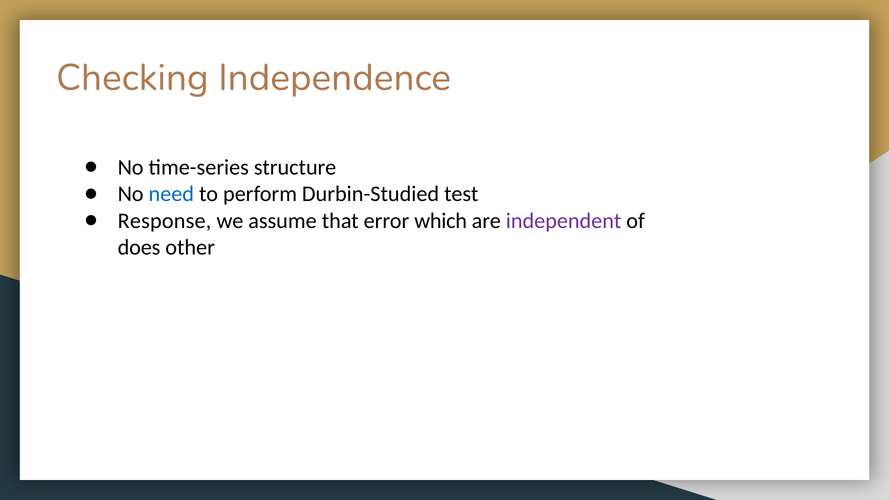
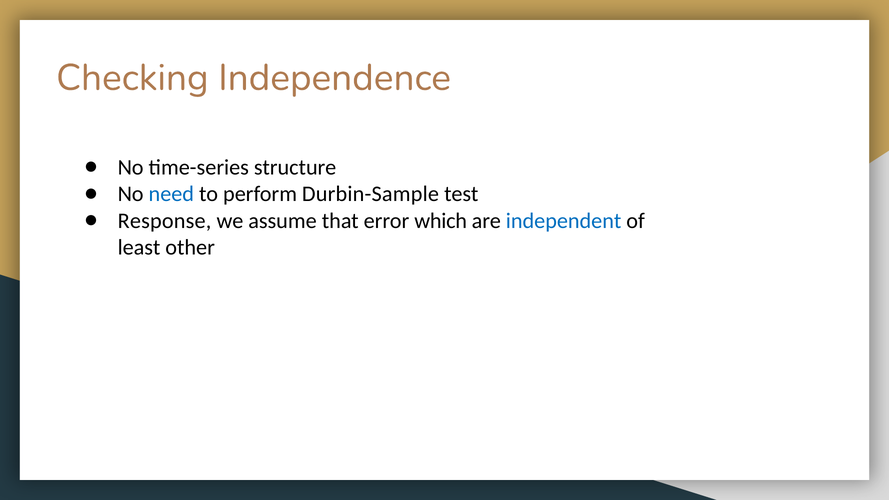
Durbin-Studied: Durbin-Studied -> Durbin-Sample (370, 194)
independent colour: purple -> blue (564, 221)
does: does -> least (139, 247)
